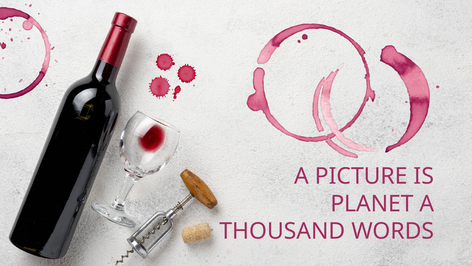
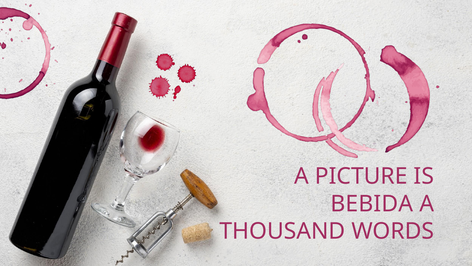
PLANET: PLANET -> BEBIDA (372, 203)
